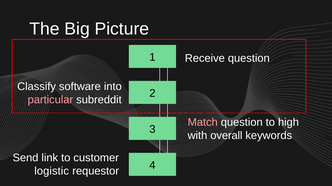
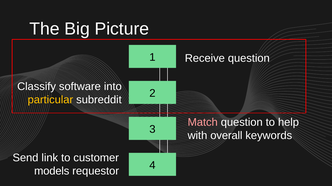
particular colour: pink -> yellow (50, 100)
high: high -> help (288, 123)
logistic: logistic -> models (52, 172)
